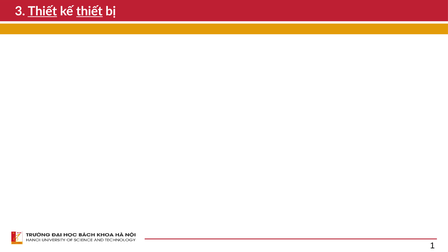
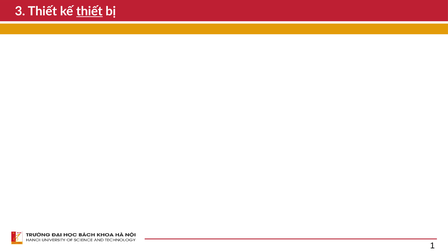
Thiết underline: present -> none (42, 11)
